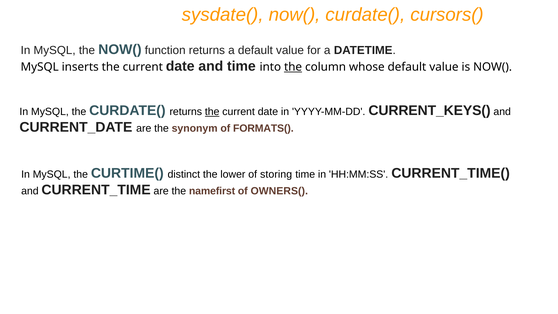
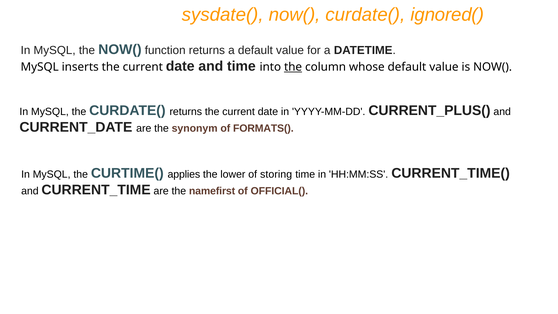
cursors(: cursors( -> ignored( (447, 15)
the underline: present -> none (212, 112)
CURRENT_KEYS(: CURRENT_KEYS( -> CURRENT_PLUS( (429, 111)
distinct: distinct -> applies (184, 174)
OWNERS(: OWNERS( -> OFFICIAL( (279, 191)
